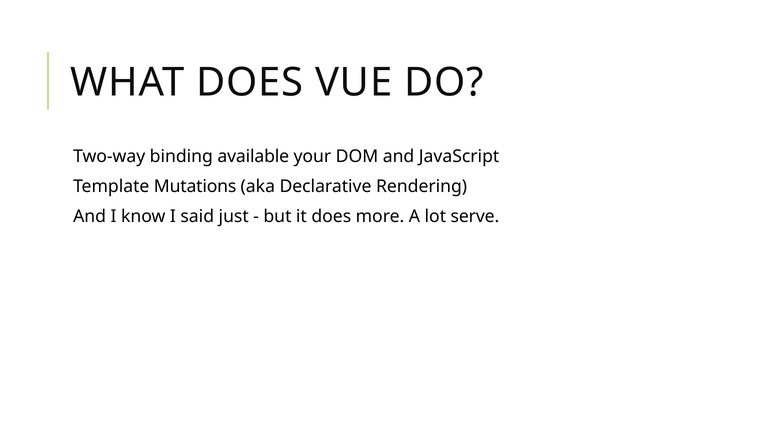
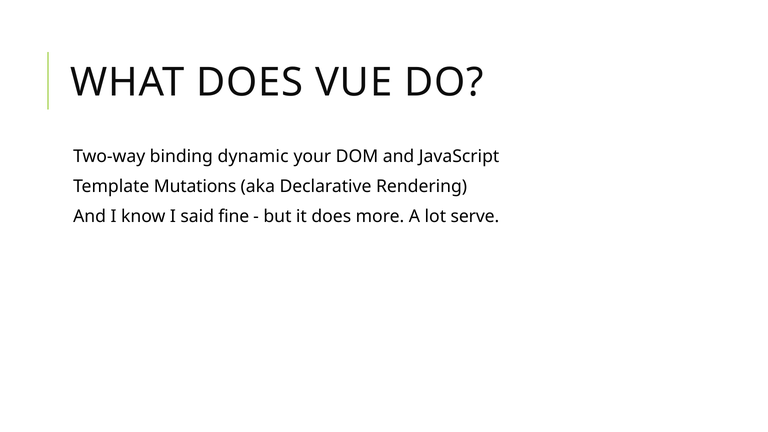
available: available -> dynamic (253, 156)
just: just -> fine (234, 217)
